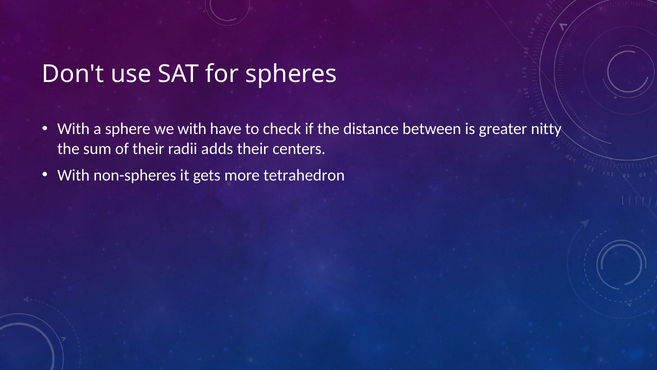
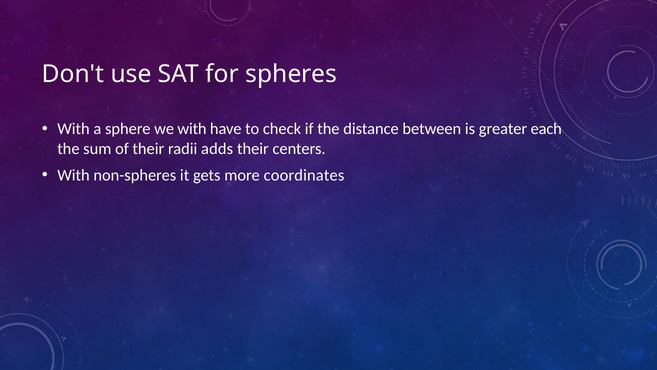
nitty: nitty -> each (546, 129)
tetrahedron: tetrahedron -> coordinates (304, 175)
